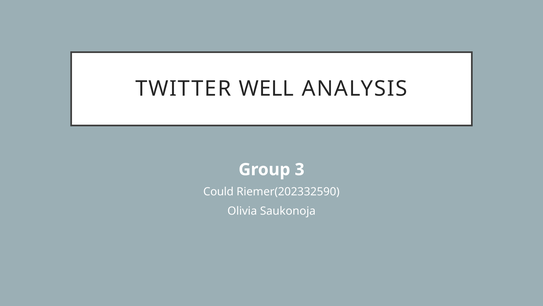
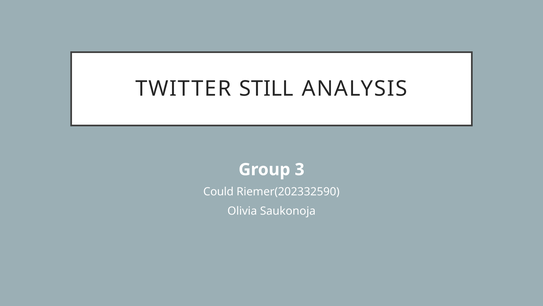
WELL: WELL -> STILL (266, 88)
